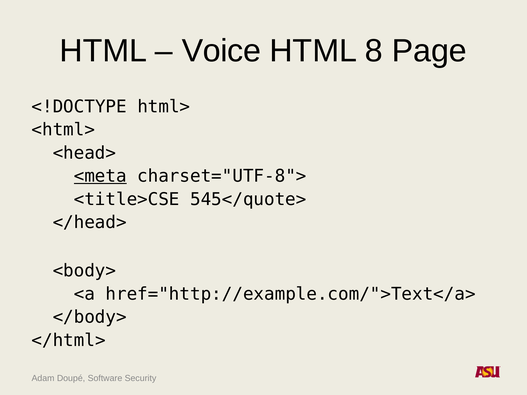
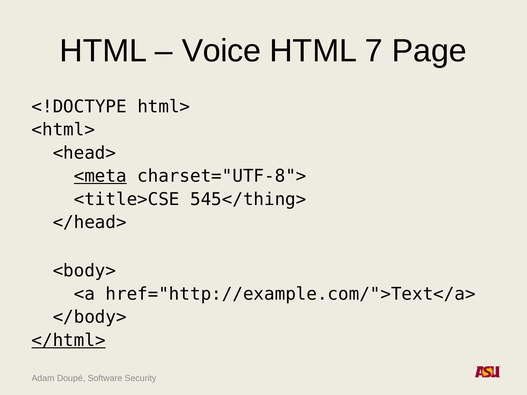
8: 8 -> 7 (374, 51)
545</quote>: 545</quote> -> 545</thing> (248, 199)
</html> underline: none -> present (69, 341)
